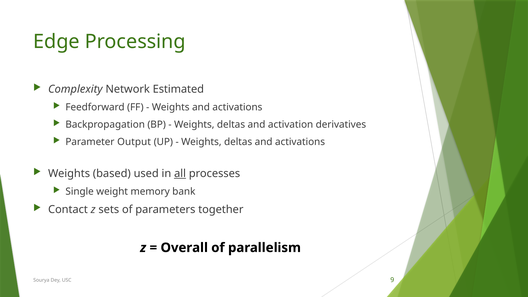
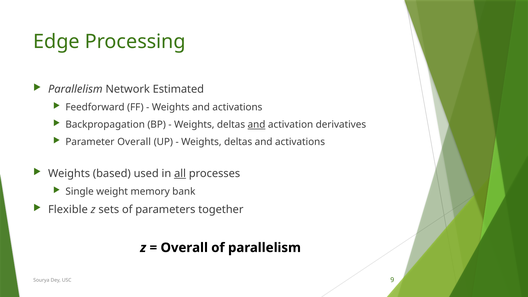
Complexity: Complexity -> Parallelism (75, 89)
and underline: none -> present (256, 125)
Parameter Output: Output -> Overall (134, 142)
Contact: Contact -> Flexible (68, 210)
